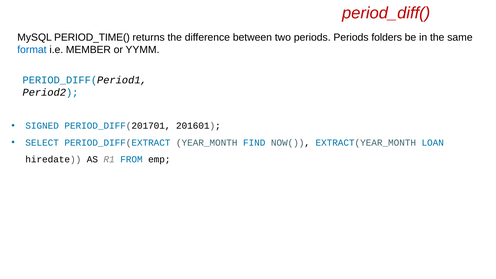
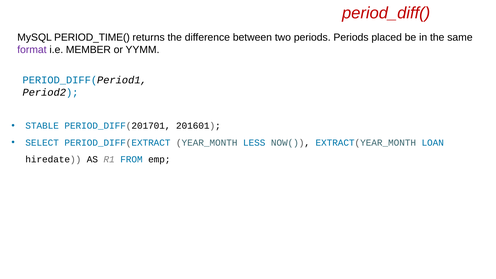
folders: folders -> placed (387, 37)
format colour: blue -> purple (32, 50)
SIGNED: SIGNED -> STABLE (42, 126)
FIND: FIND -> LESS (254, 143)
